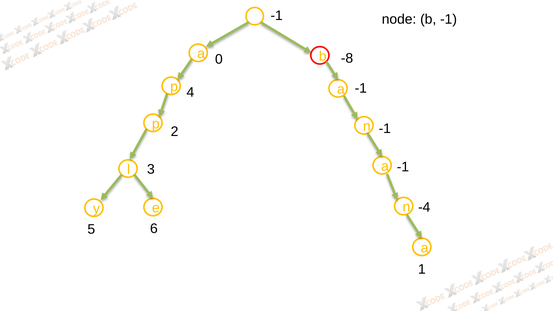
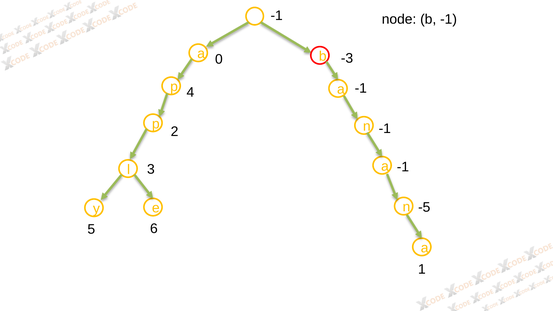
-8: -8 -> -3 (347, 58)
-4: -4 -> -5 (424, 207)
